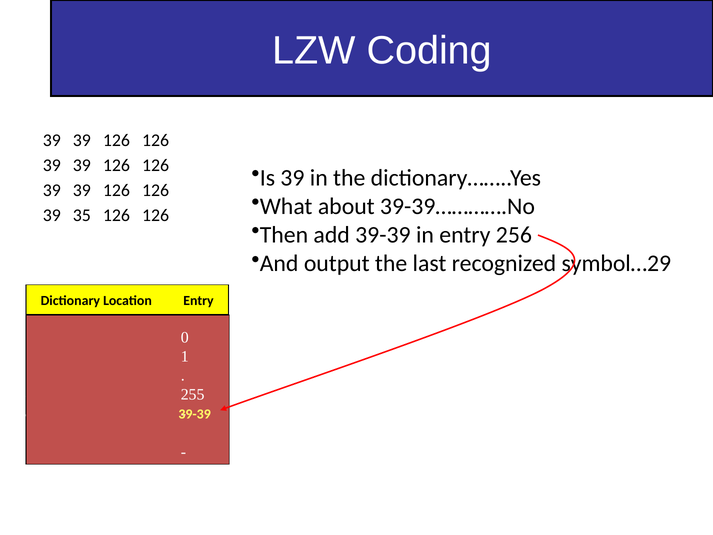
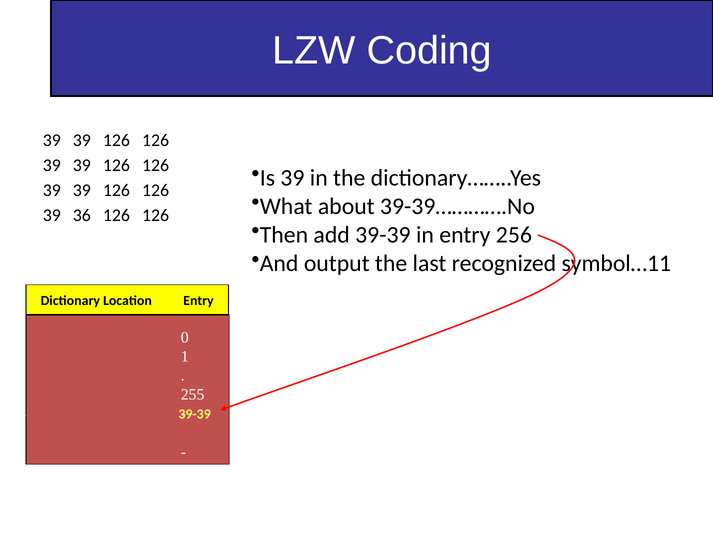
35: 35 -> 36 (82, 215)
symbol…29: symbol…29 -> symbol…11 (616, 263)
